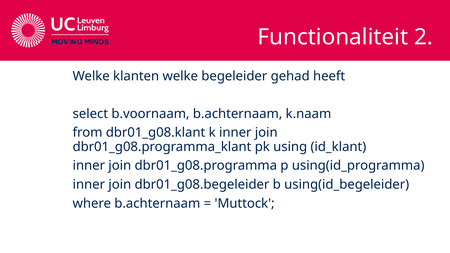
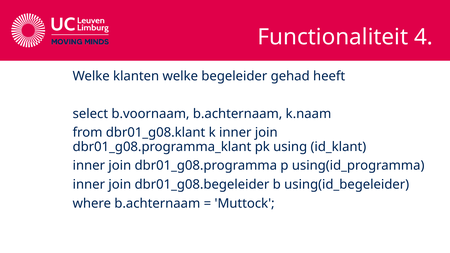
2: 2 -> 4 (423, 37)
